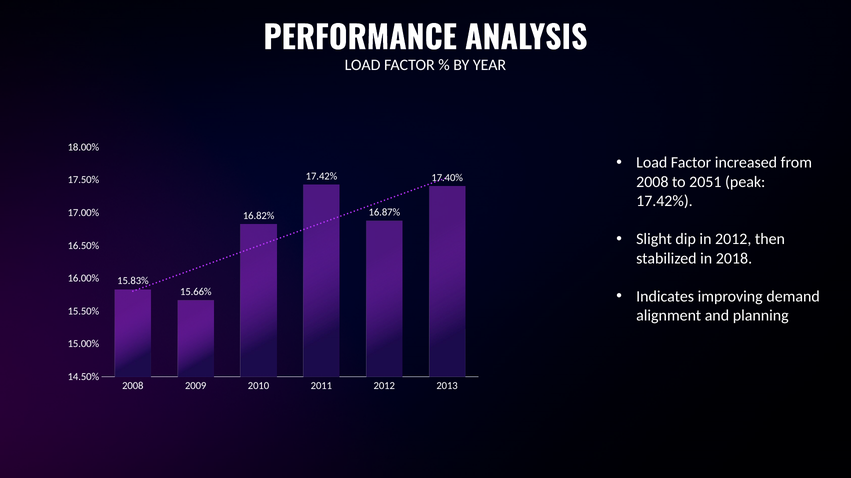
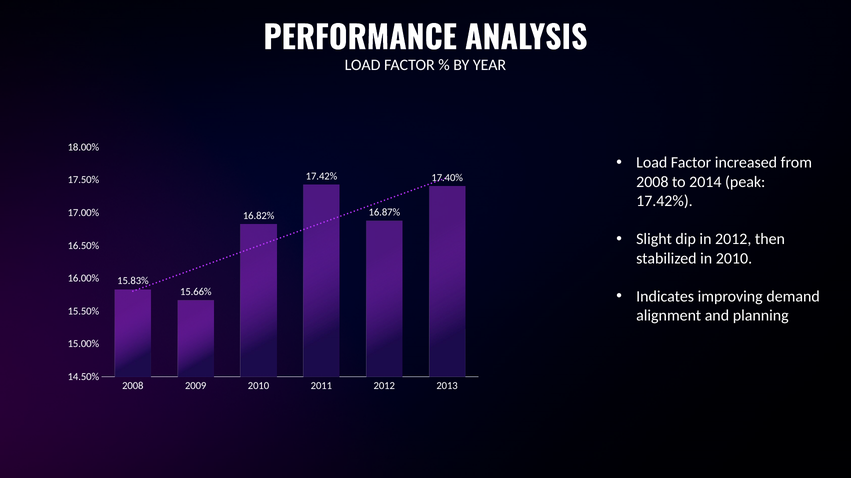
2051: 2051 -> 2014 (705, 182)
in 2018: 2018 -> 2010 (734, 259)
